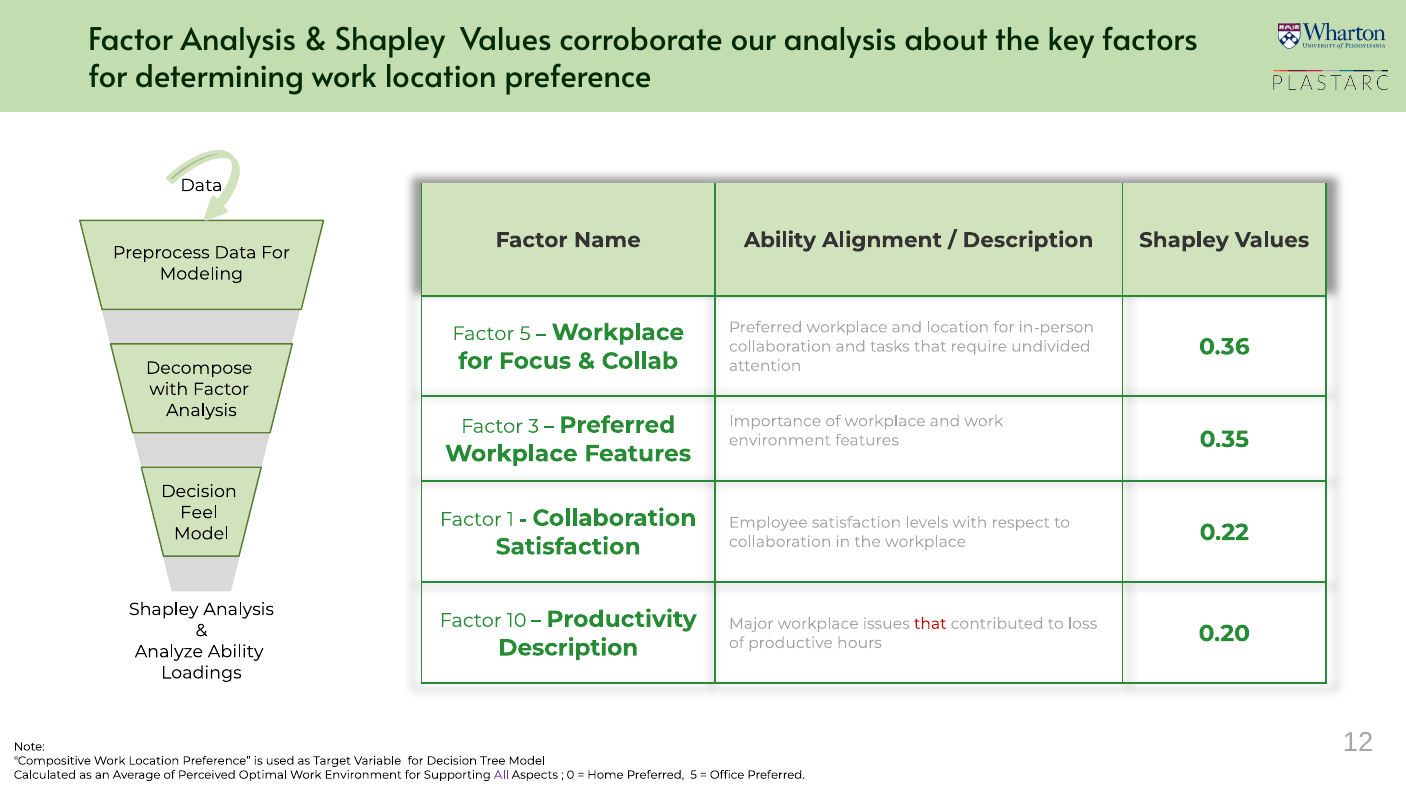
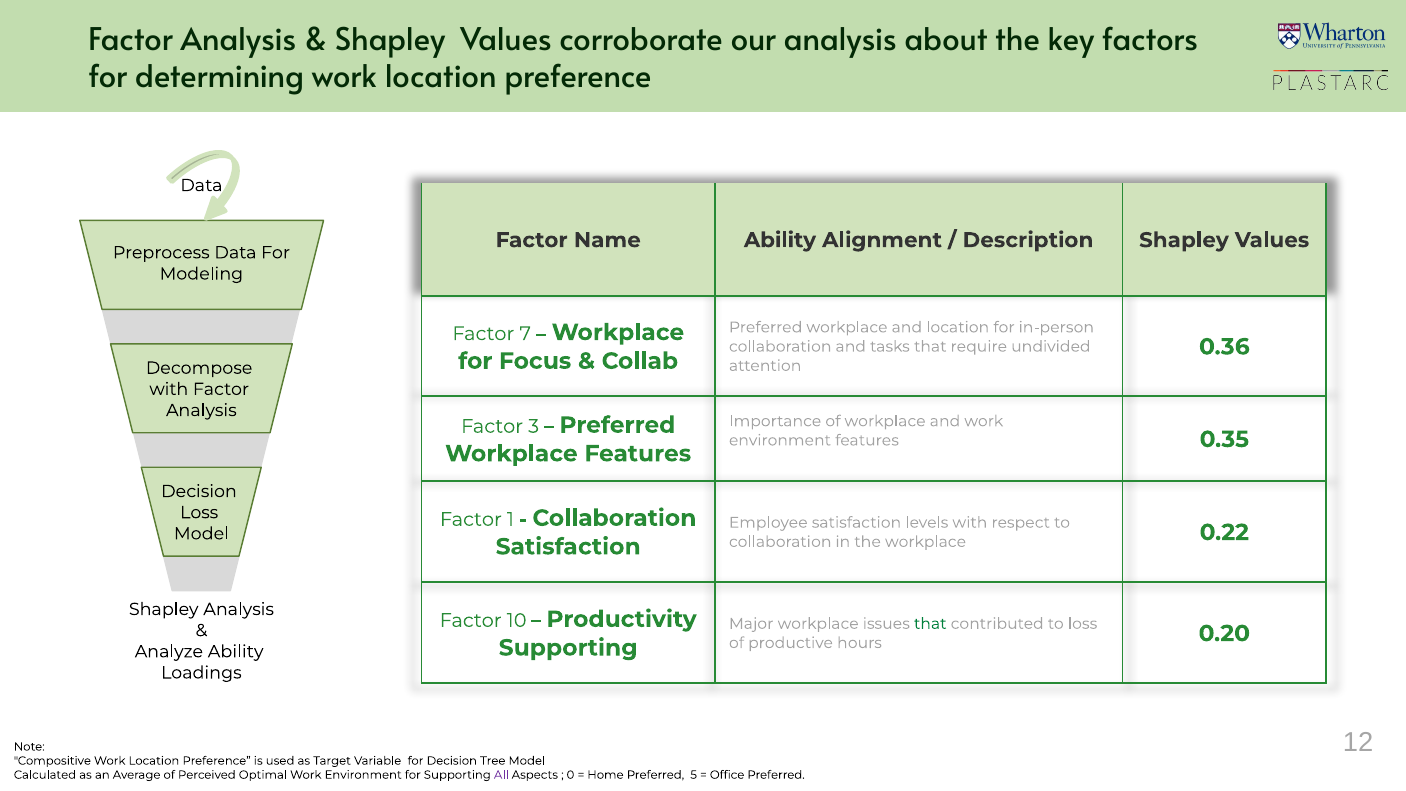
Factor 5: 5 -> 7 (525, 334)
Feel: Feel -> Loss (199, 512)
that colour: red -> green (930, 624)
Description: Description -> Supporting (568, 648)
